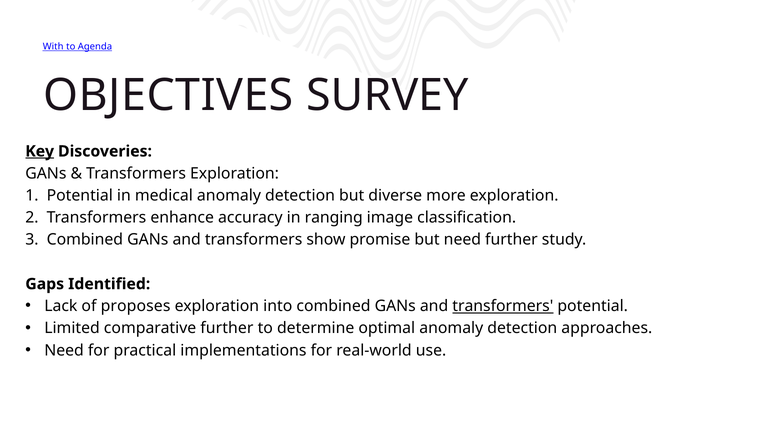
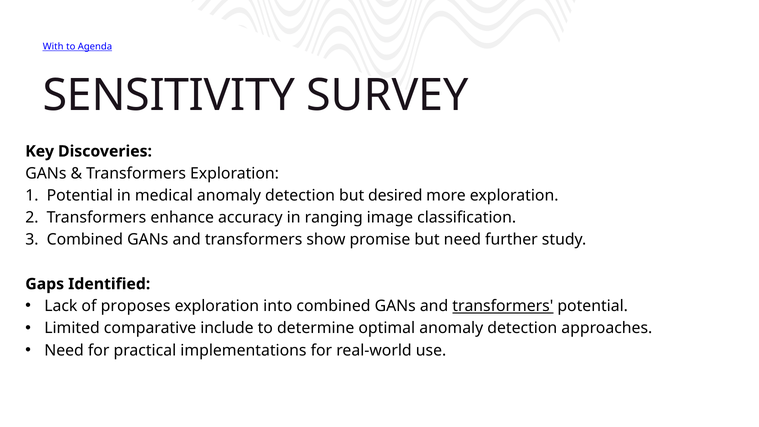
OBJECTIVES: OBJECTIVES -> SENSITIVITY (169, 95)
Key underline: present -> none (40, 151)
diverse: diverse -> desired (395, 196)
comparative further: further -> include (227, 328)
